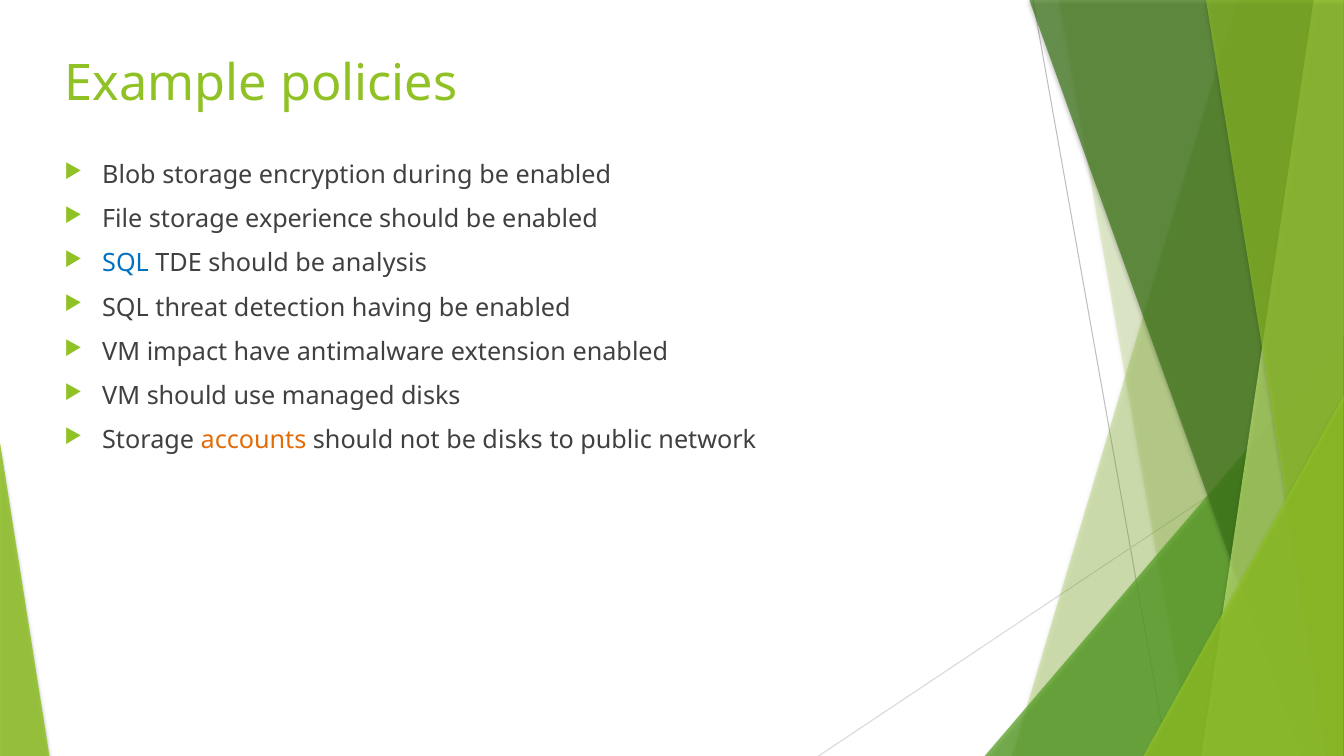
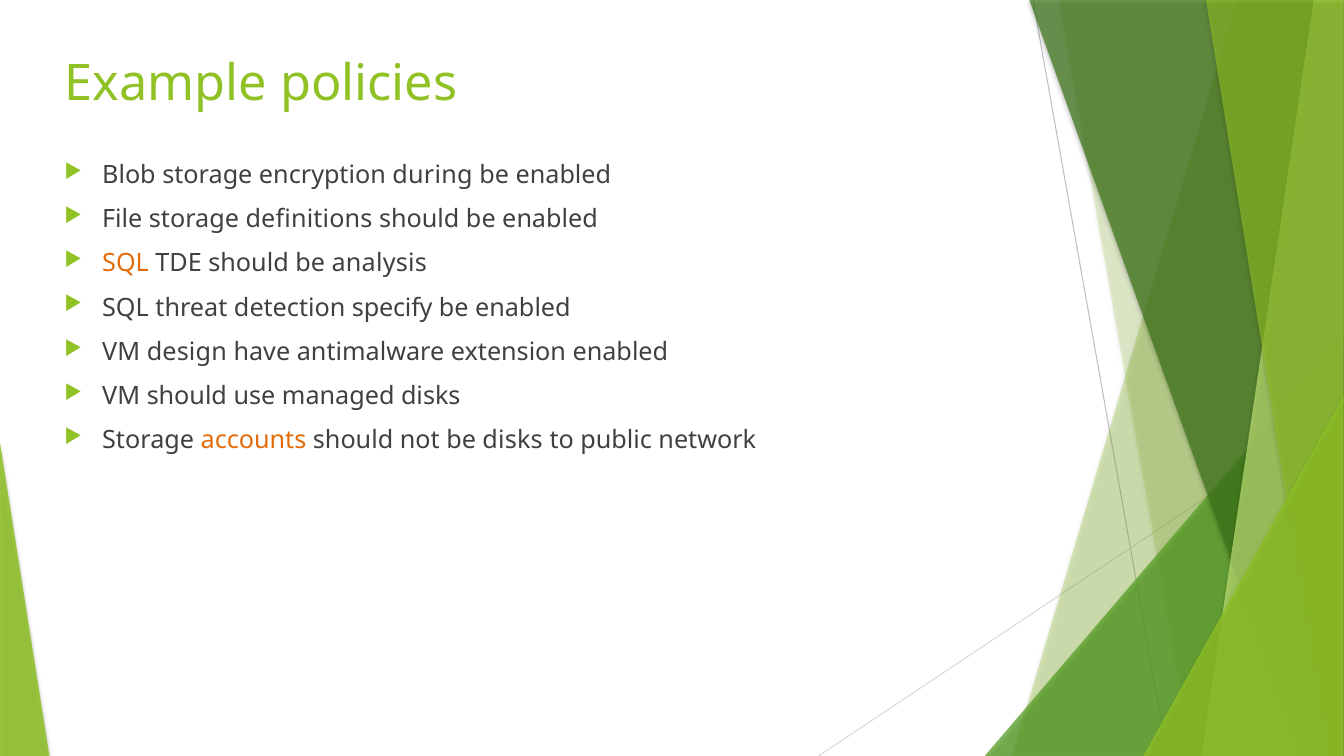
experience: experience -> definitions (309, 219)
SQL colour: blue -> orange (126, 264)
having: having -> specify (392, 308)
impact: impact -> design (187, 352)
